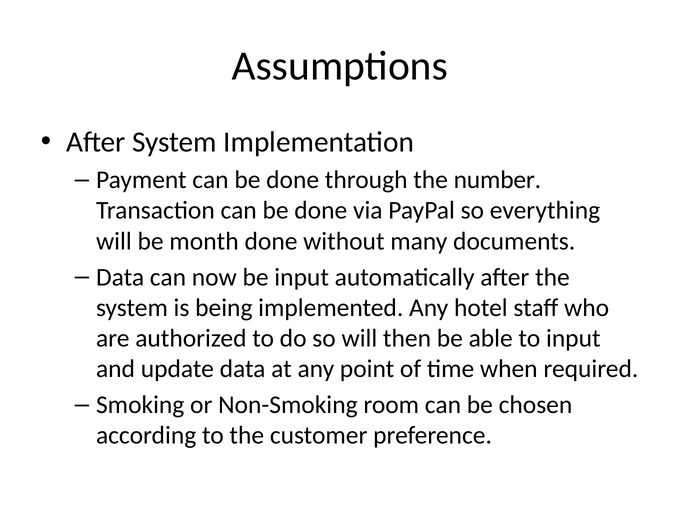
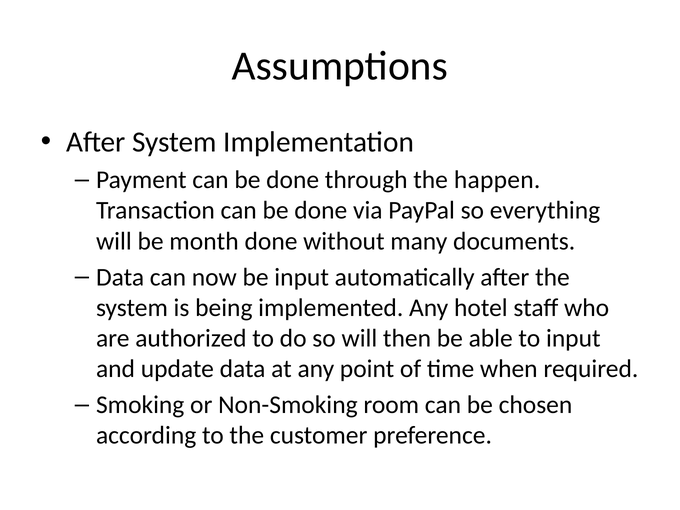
number: number -> happen (497, 180)
